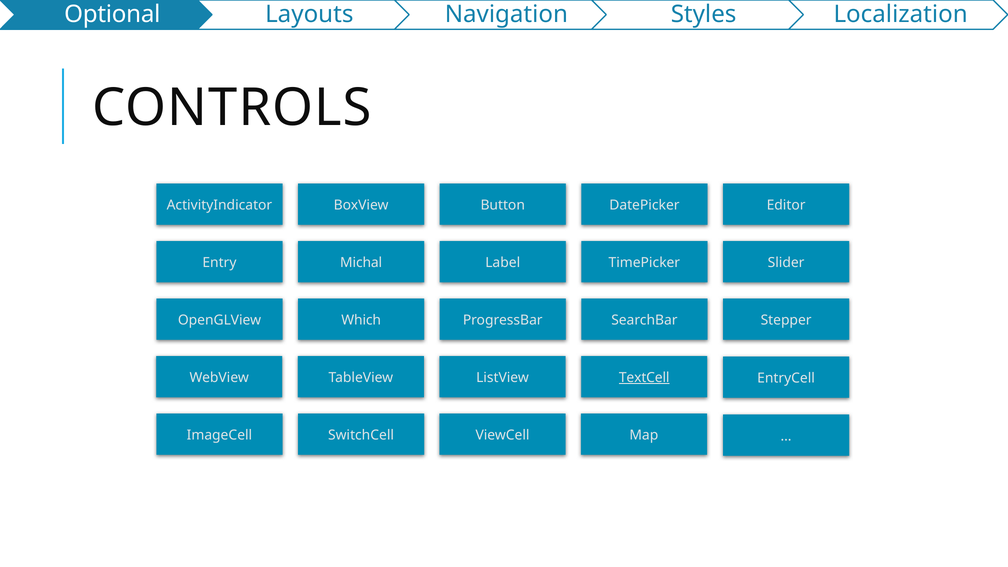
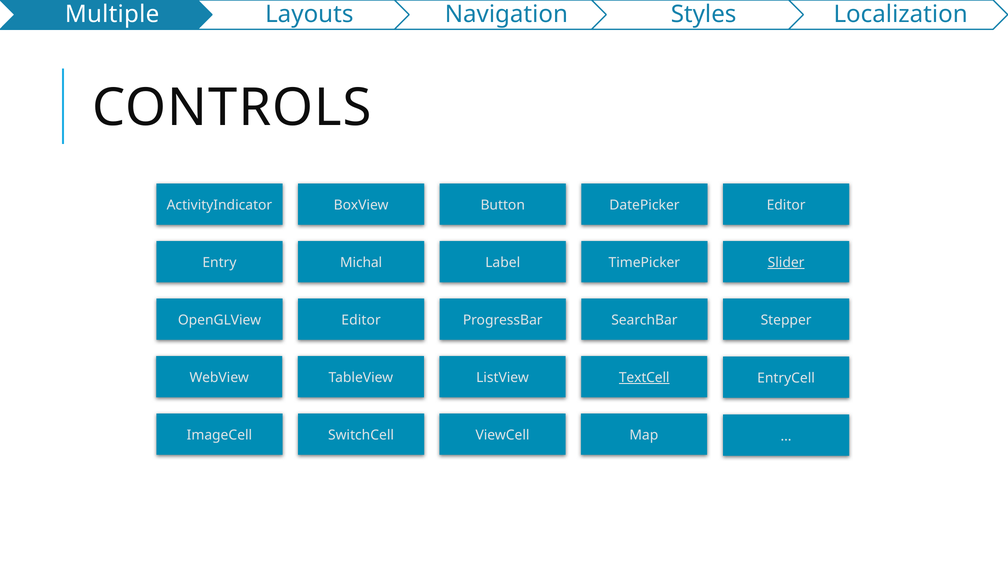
Optional: Optional -> Multiple (112, 15)
Slider underline: none -> present (786, 263)
OpenGLView Which: Which -> Editor (361, 320)
